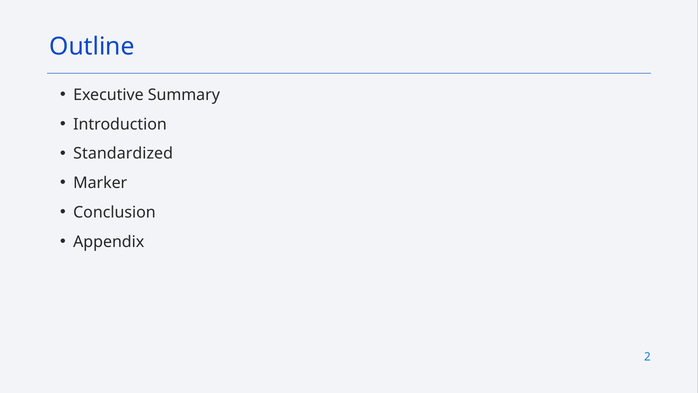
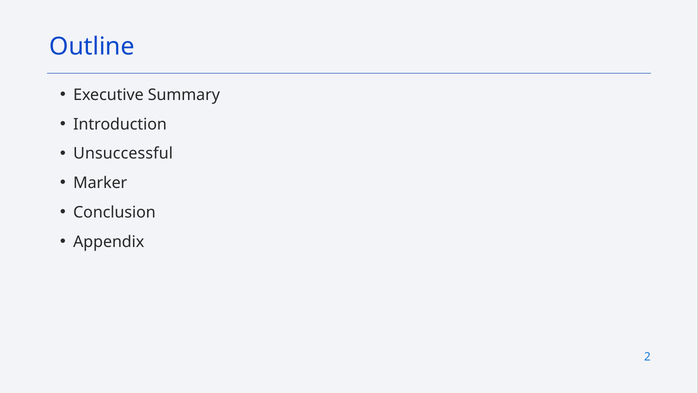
Standardized: Standardized -> Unsuccessful (123, 153)
